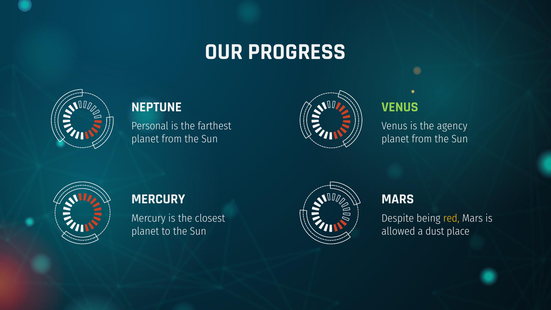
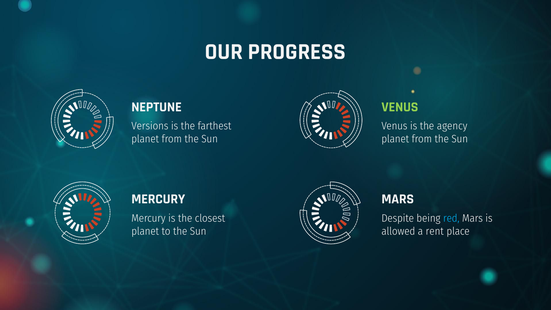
Personal: Personal -> Versions (150, 126)
red colour: yellow -> light blue (451, 218)
dust: dust -> rent (435, 231)
